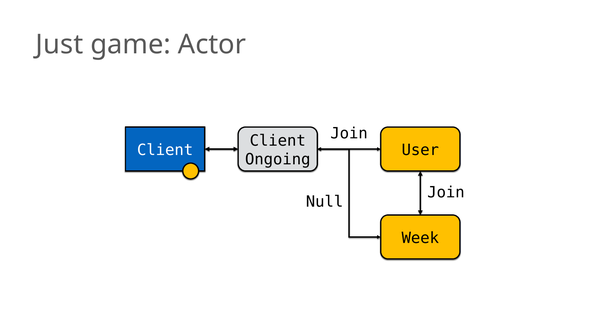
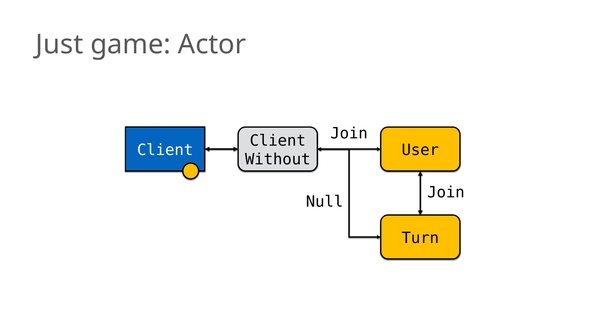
Ongoing: Ongoing -> Without (278, 160)
Week: Week -> Turn (420, 238)
